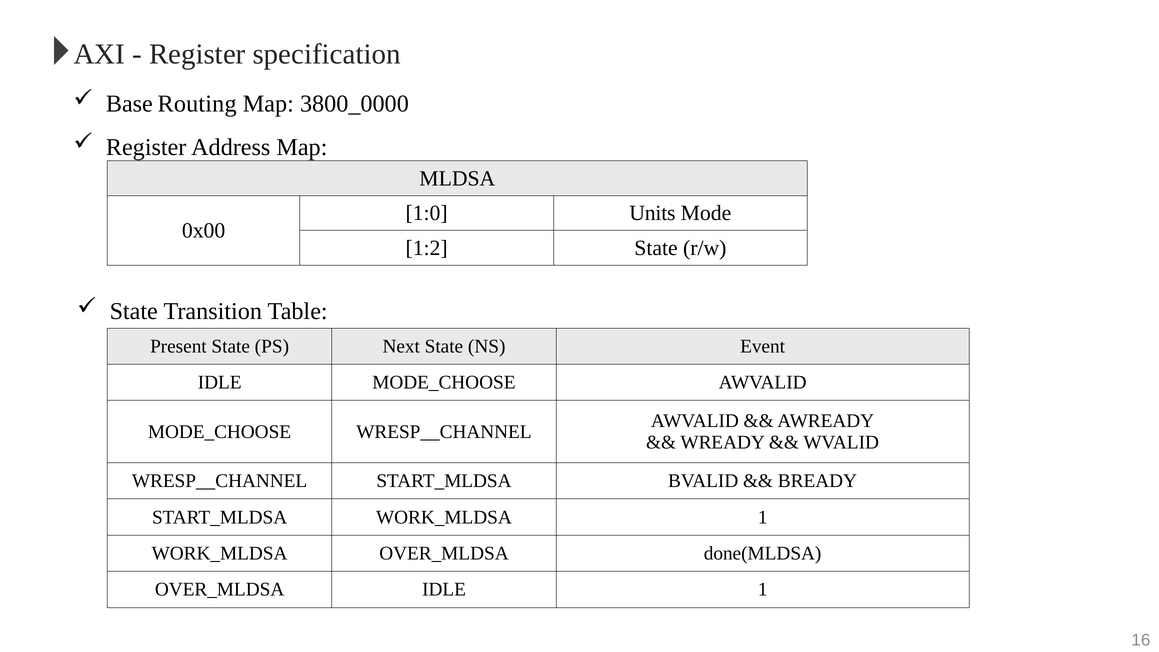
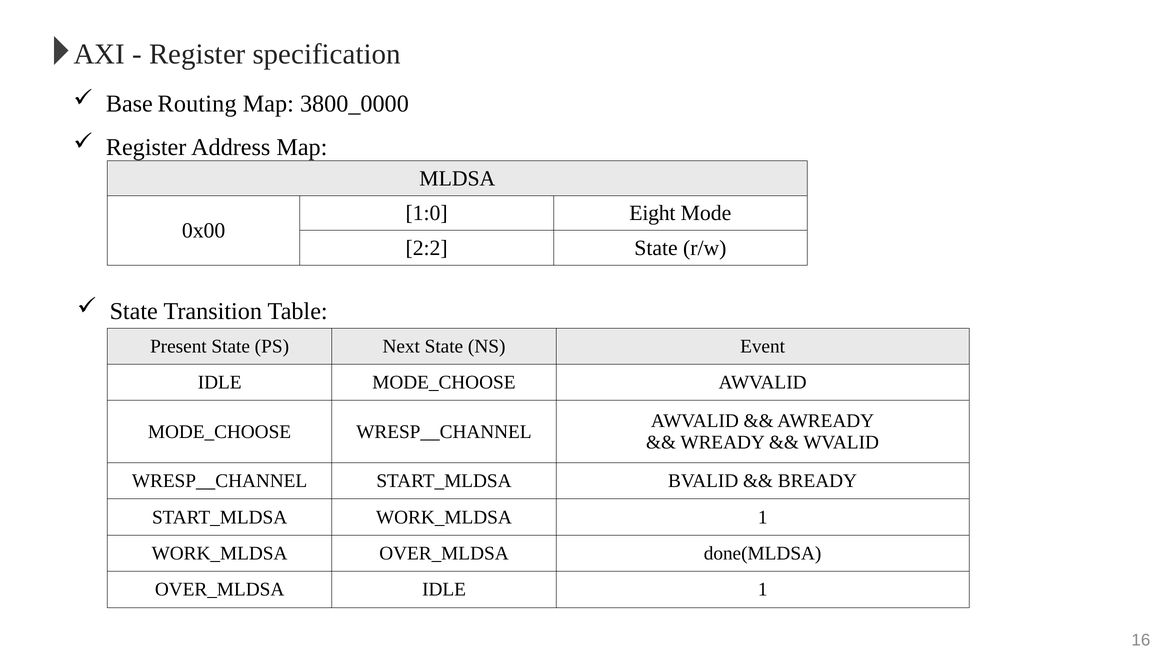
Units: Units -> Eight (652, 213)
1:2: 1:2 -> 2:2 (427, 248)
